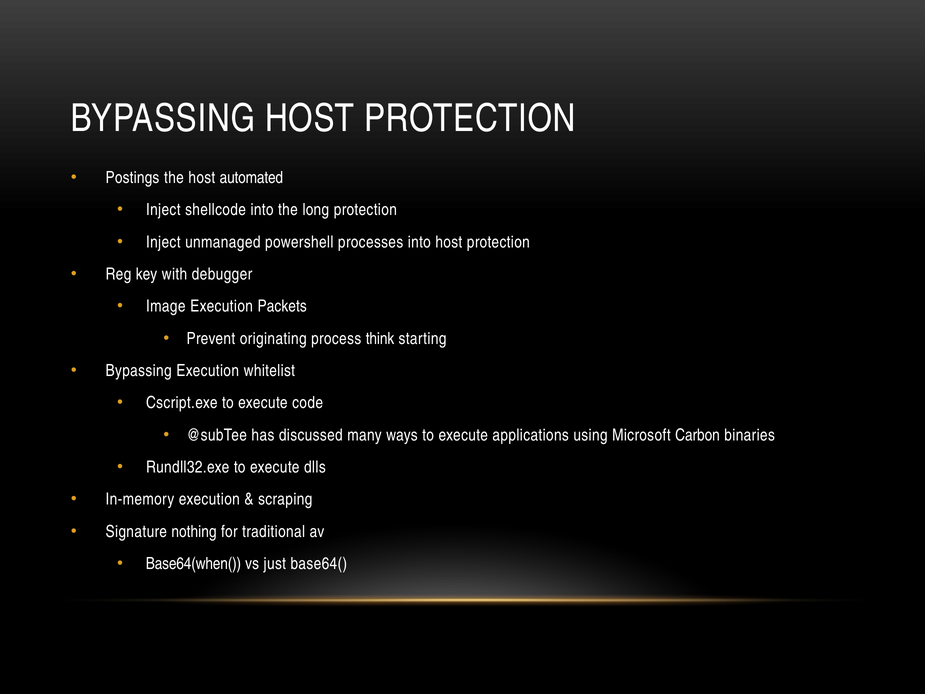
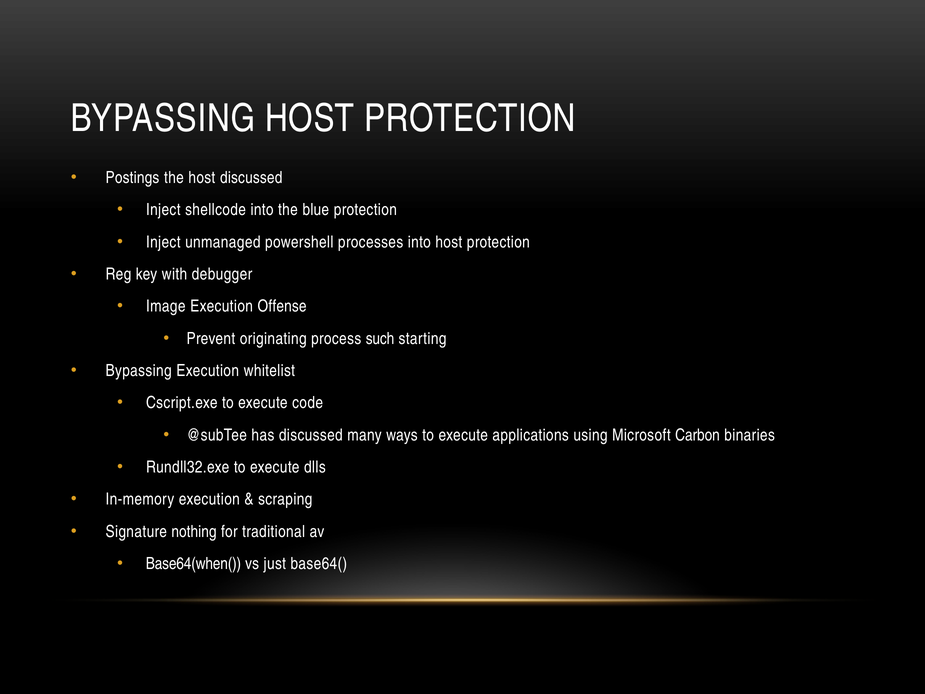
host automated: automated -> discussed (251, 178)
long: long -> blue (316, 210)
Packets: Packets -> Offense (282, 306)
think: think -> such (380, 338)
